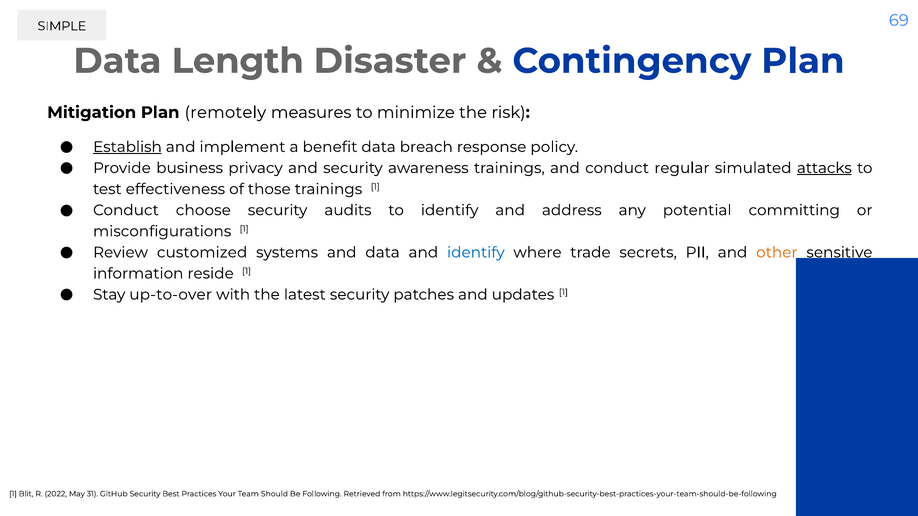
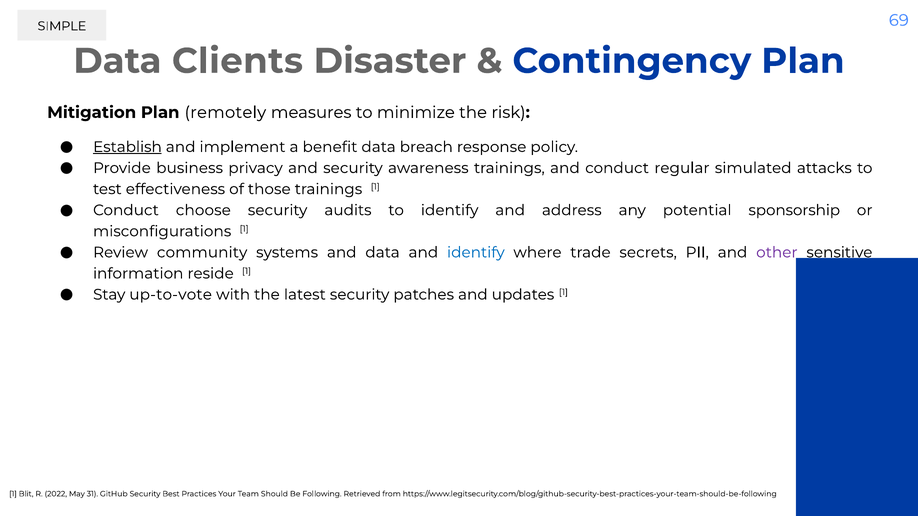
Length: Length -> Clients (237, 61)
attacks underline: present -> none (824, 168)
committing: committing -> sponsorship (794, 210)
customized: customized -> community (202, 253)
other colour: orange -> purple (777, 253)
up-to-over: up-to-over -> up-to-vote (171, 295)
